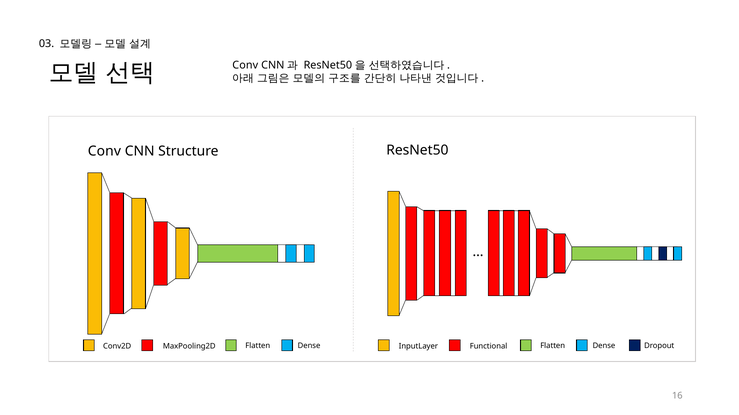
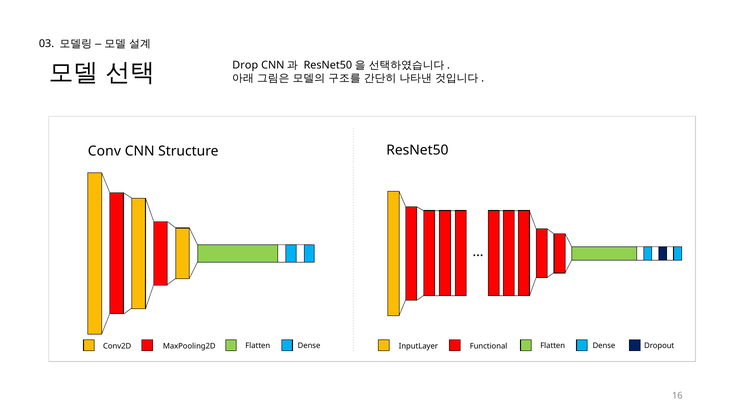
Conv: Conv -> Drop (245, 66)
